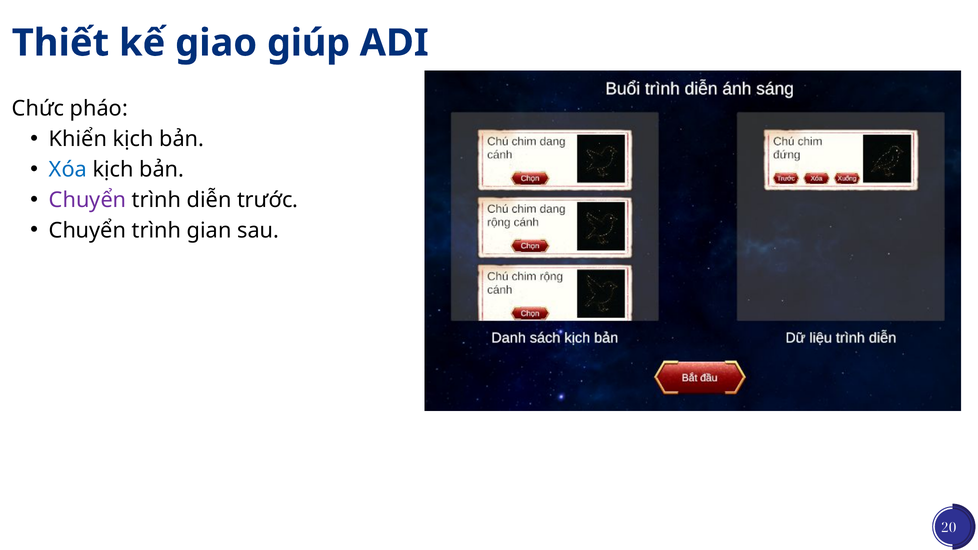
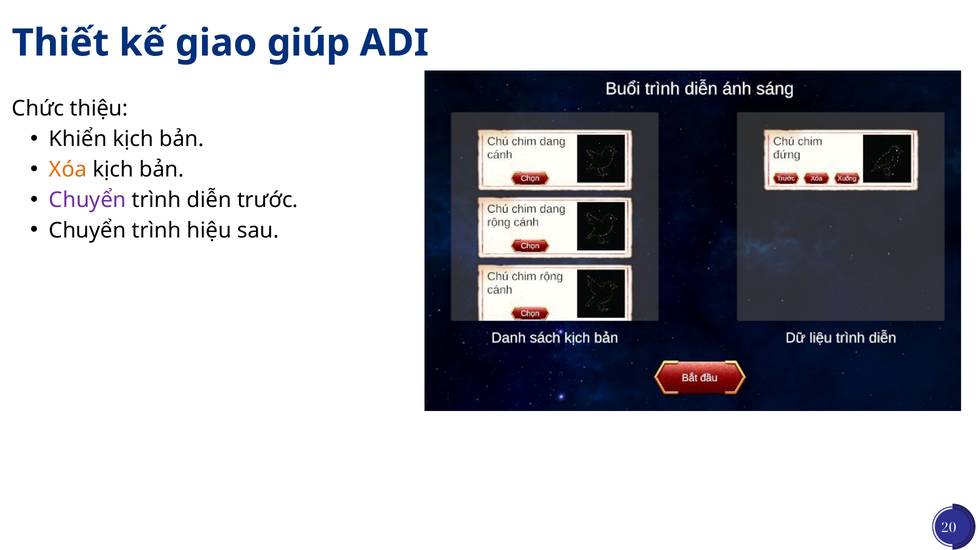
pháo: pháo -> thiệu (99, 109)
Xóa colour: blue -> orange (68, 170)
gian: gian -> hiệu (209, 231)
